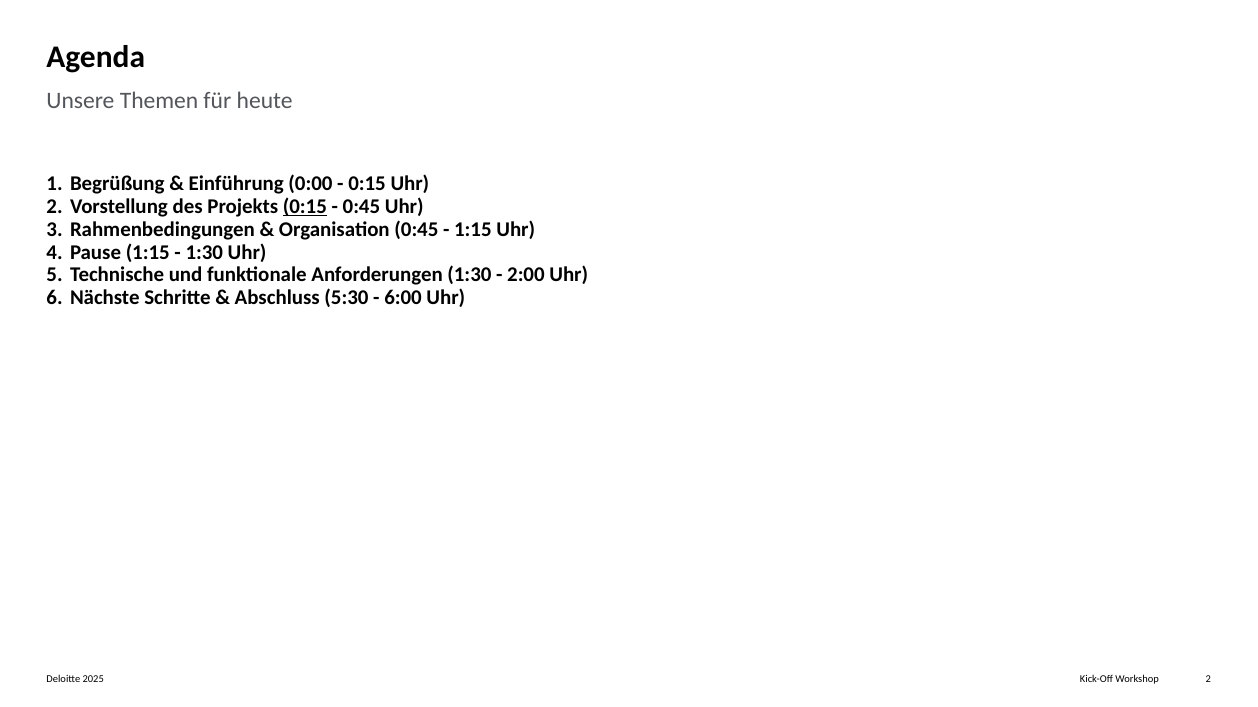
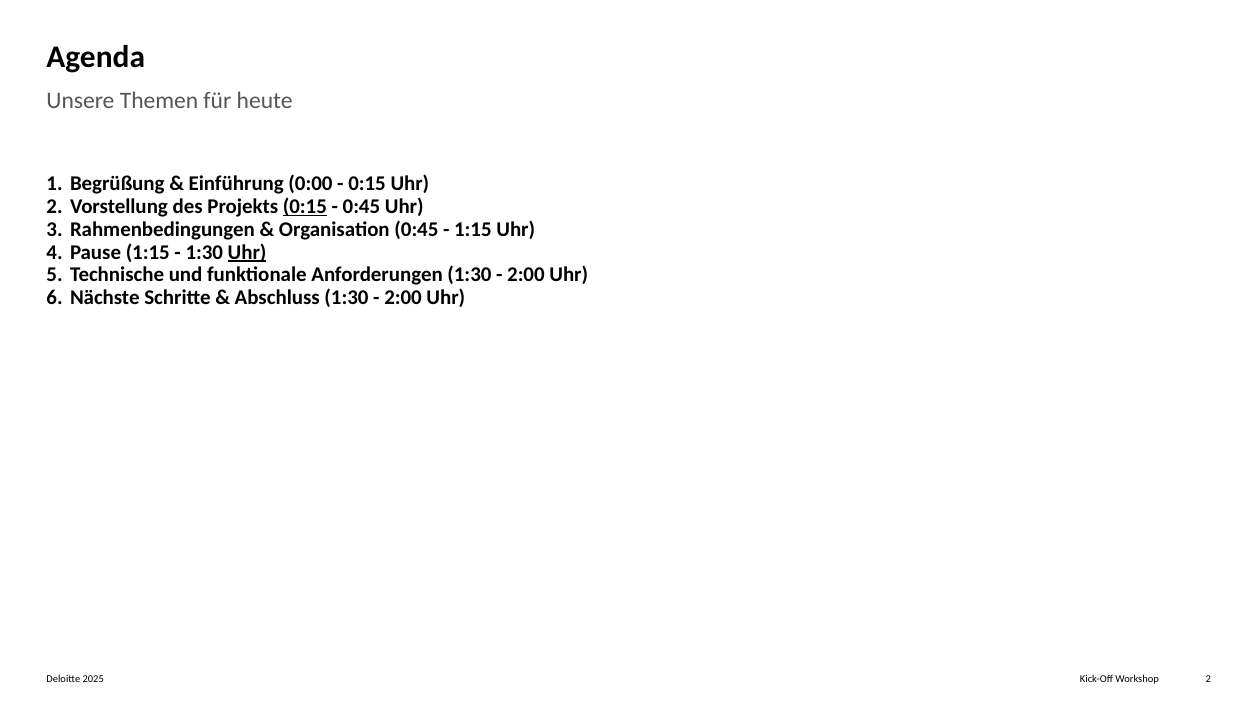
Uhr underline: none -> present (247, 252)
Abschluss 5:30: 5:30 -> 1:30 (347, 298)
6:00: 6:00 -> 2:00 (403, 298)
